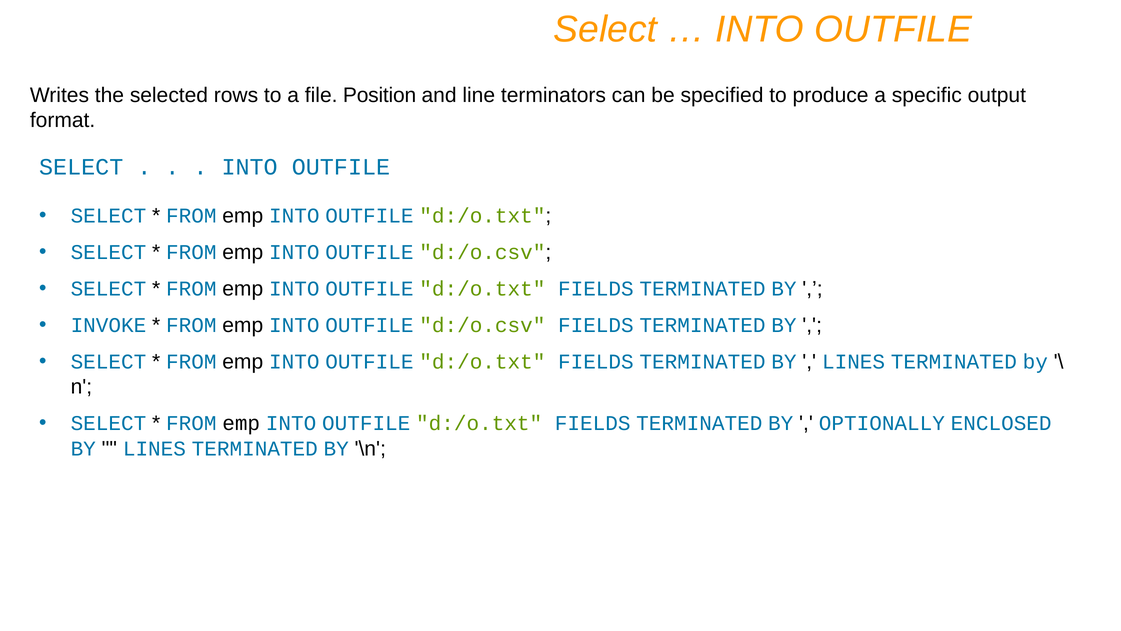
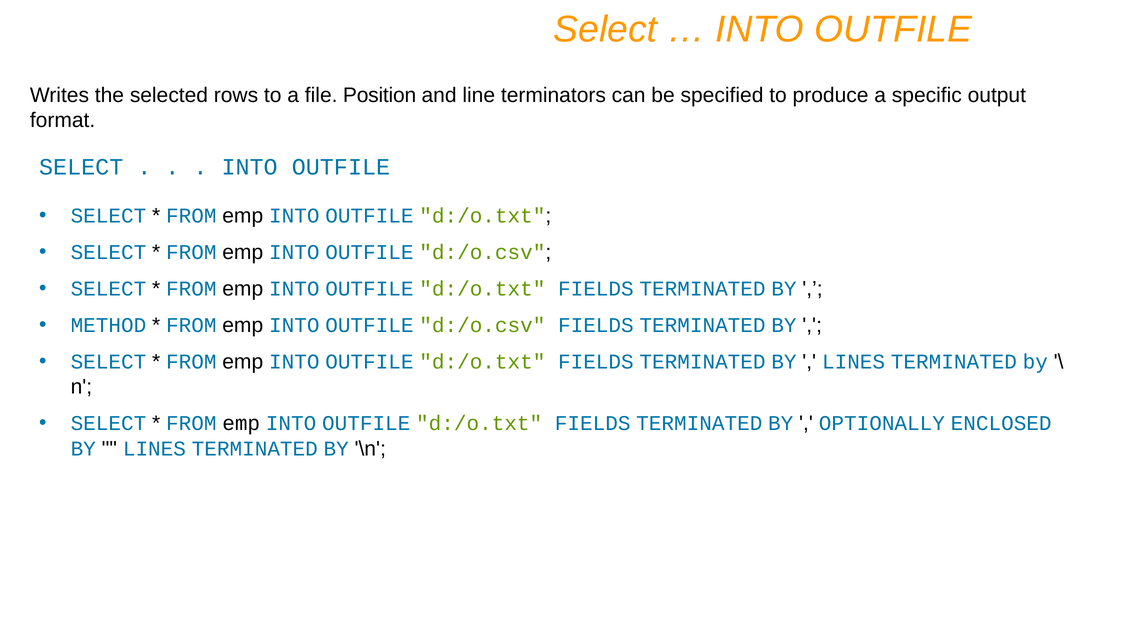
INVOKE: INVOKE -> METHOD (108, 325)
